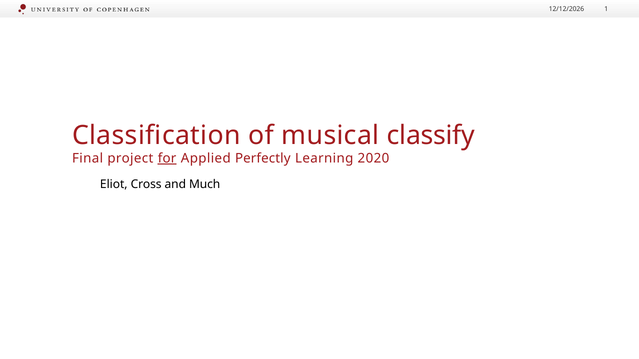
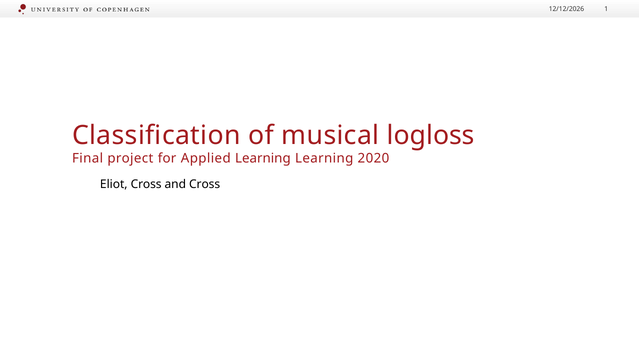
classify: classify -> logloss (431, 136)
for underline: present -> none (167, 159)
Applied Perfectly: Perfectly -> Learning (263, 159)
and Much: Much -> Cross (205, 185)
